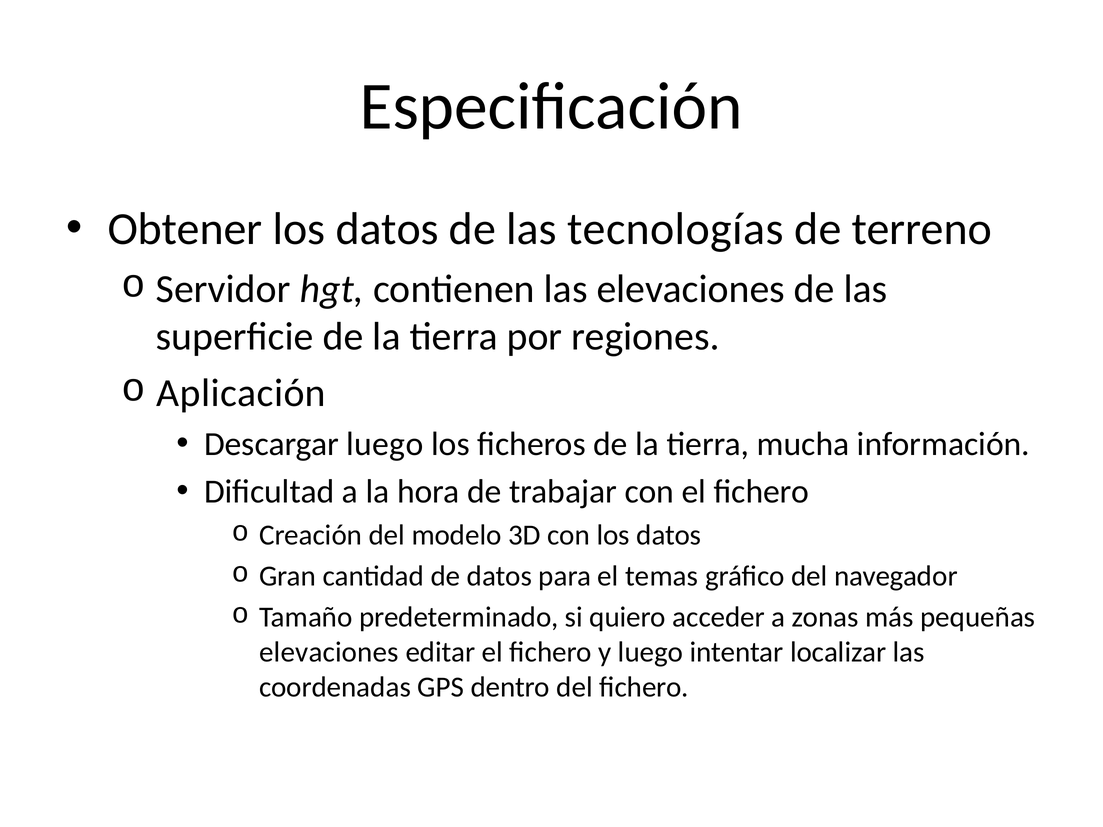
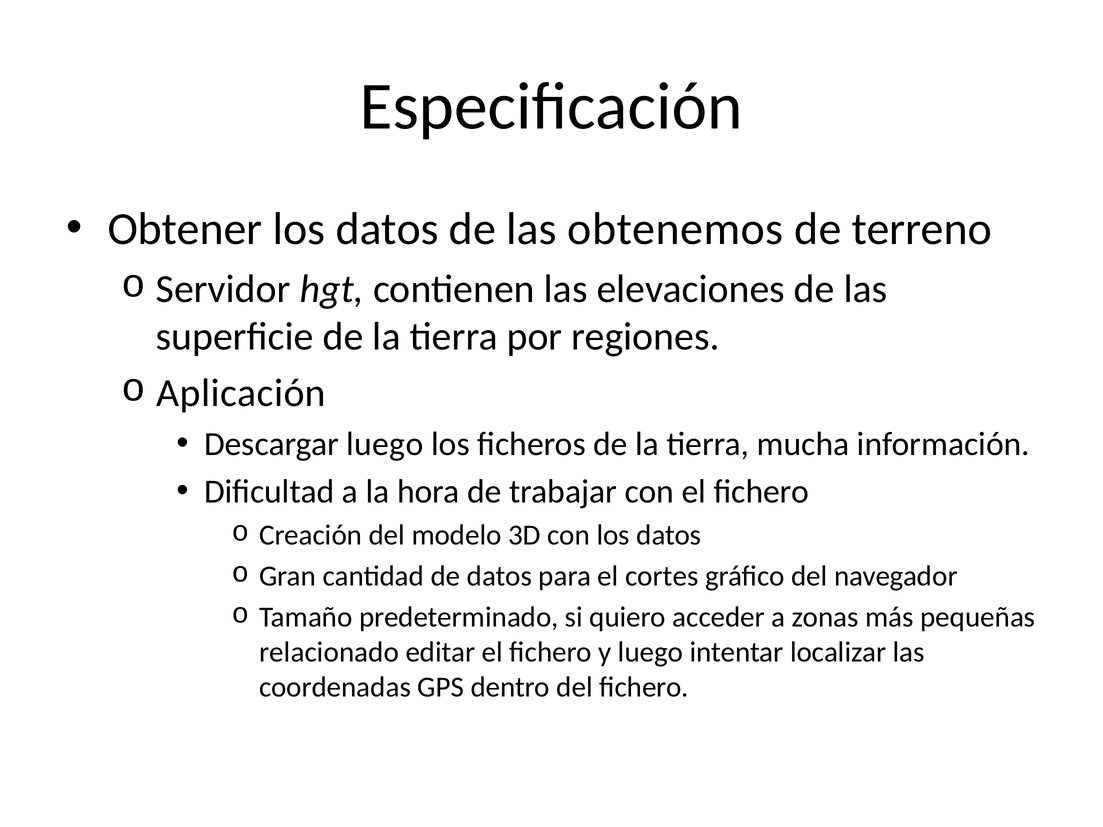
tecnologías: tecnologías -> obtenemos (675, 229)
temas: temas -> cortes (662, 576)
elevaciones: elevaciones -> relacionado (329, 652)
